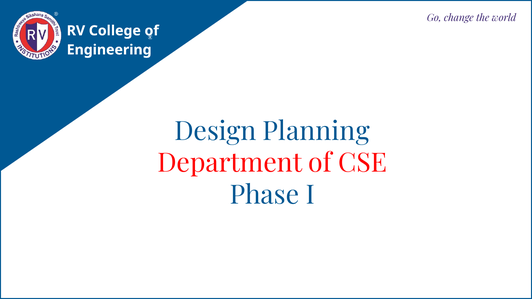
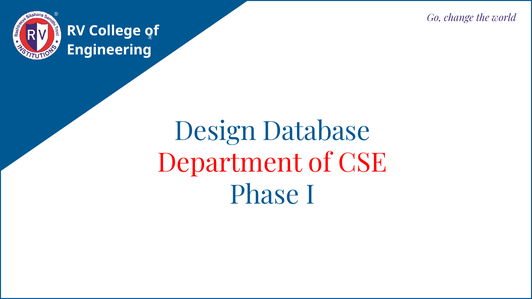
Planning: Planning -> Database (316, 131)
